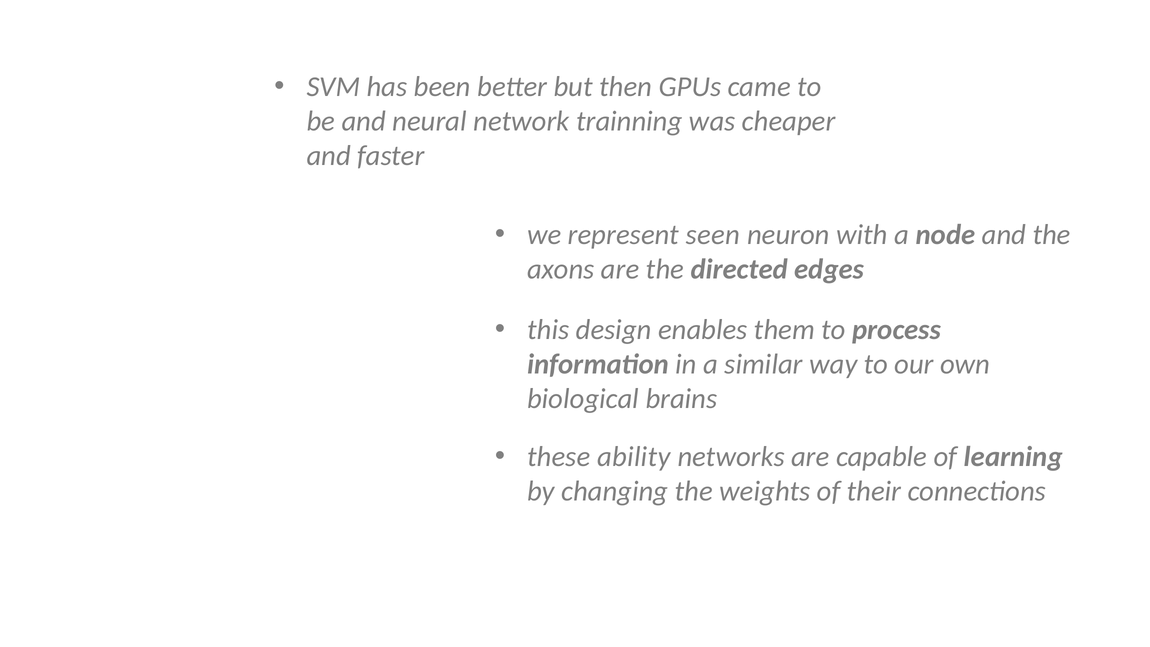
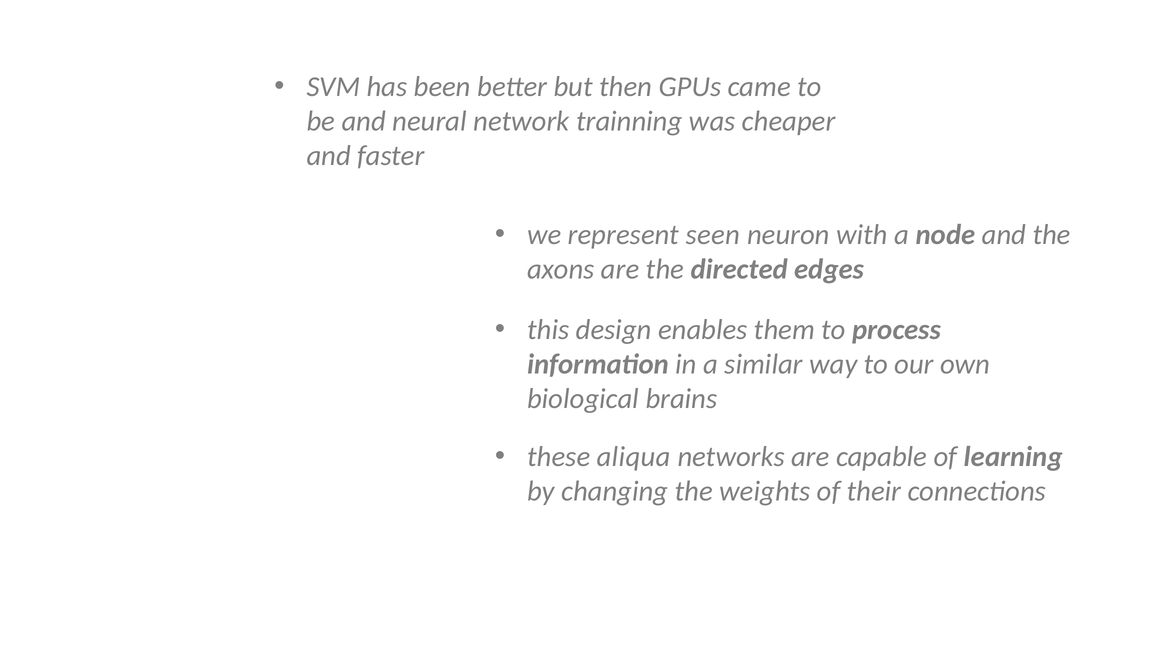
ability: ability -> aliqua (634, 457)
